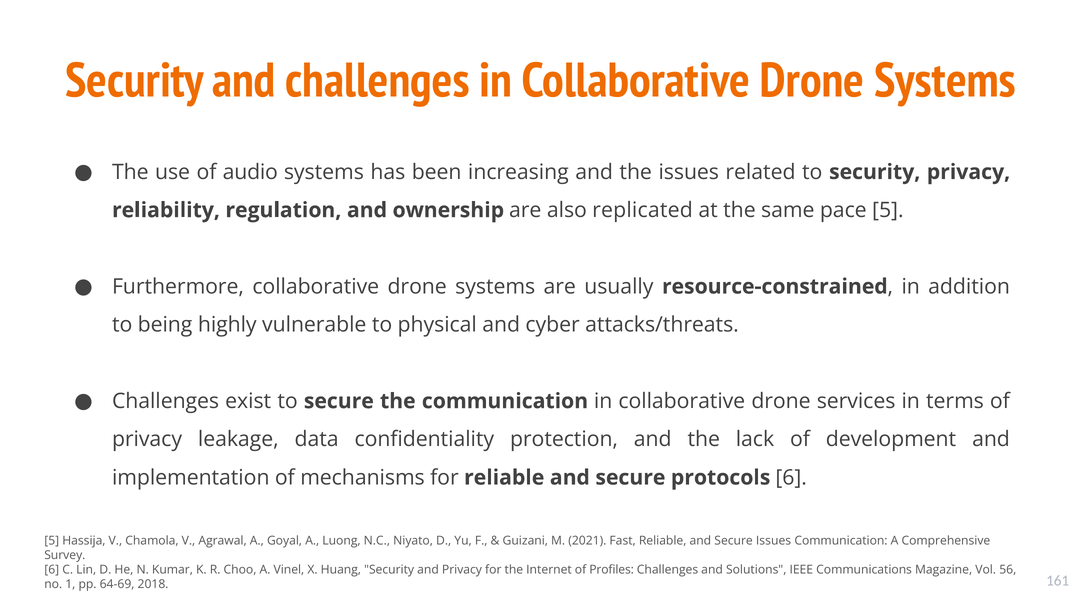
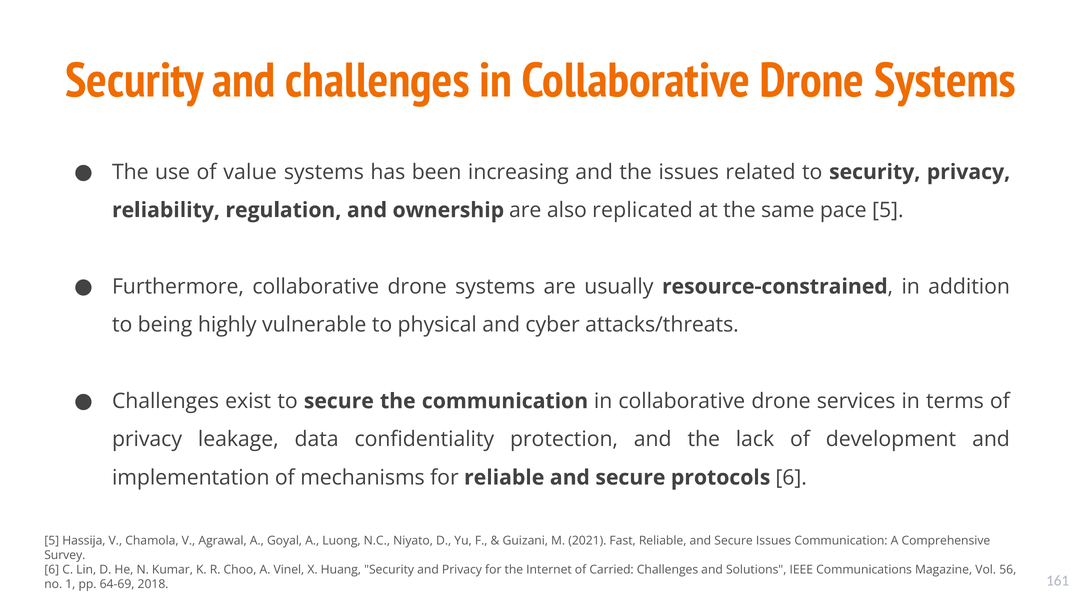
audio: audio -> value (250, 172)
Profiles: Profiles -> Carried (612, 570)
